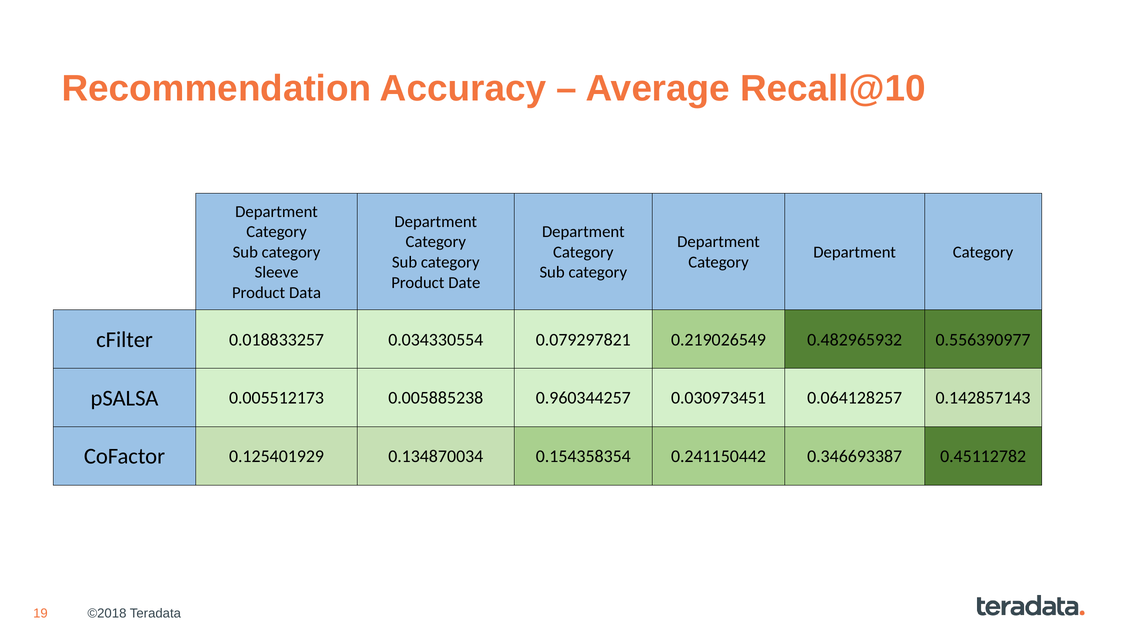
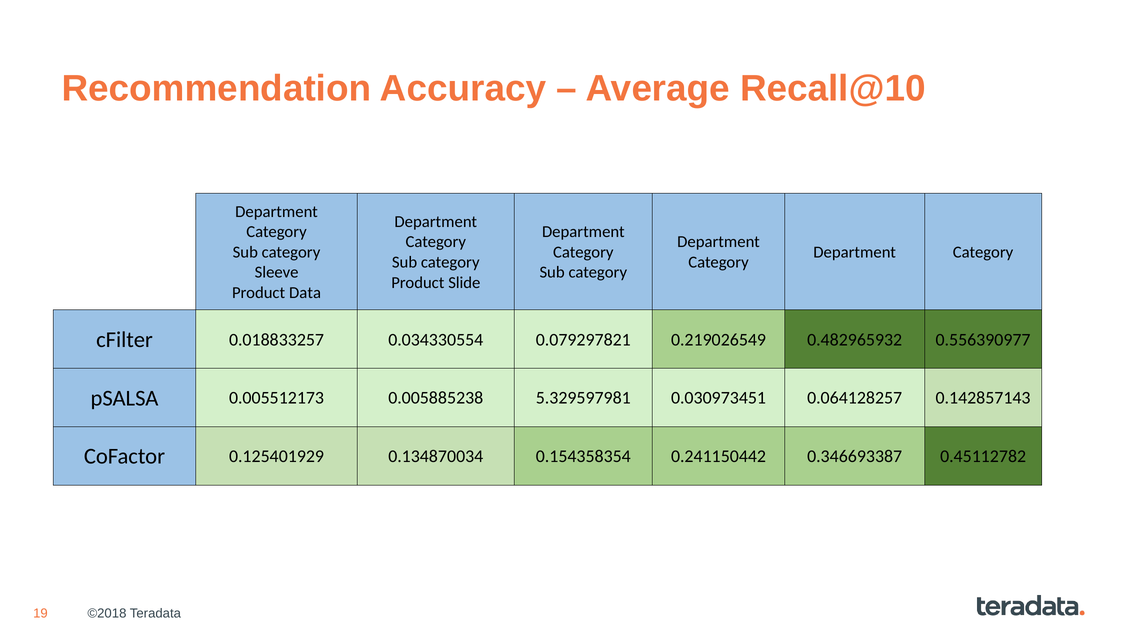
Date: Date -> Slide (464, 283)
0.960344257: 0.960344257 -> 5.329597981 (583, 398)
